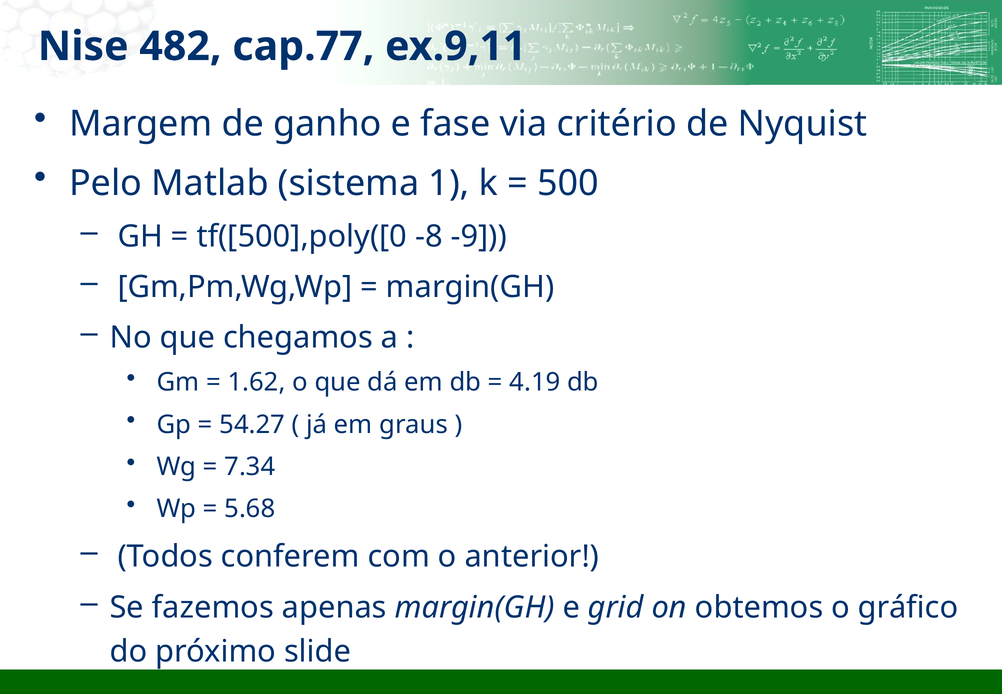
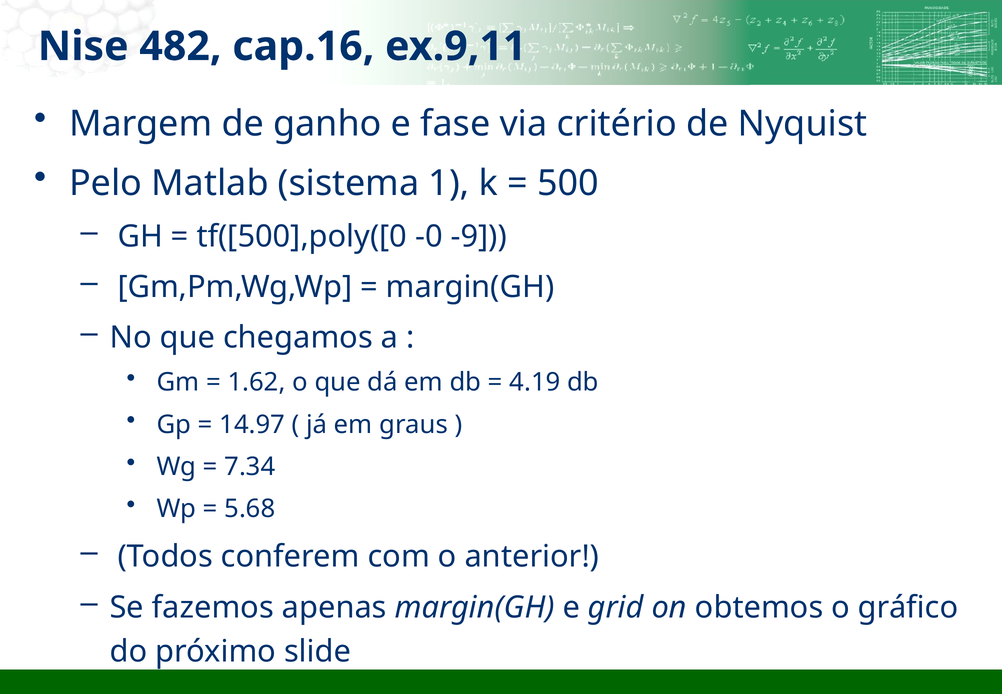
cap.77: cap.77 -> cap.16 (303, 46)
-8: -8 -> -0 (429, 236)
54.27: 54.27 -> 14.97 (252, 424)
